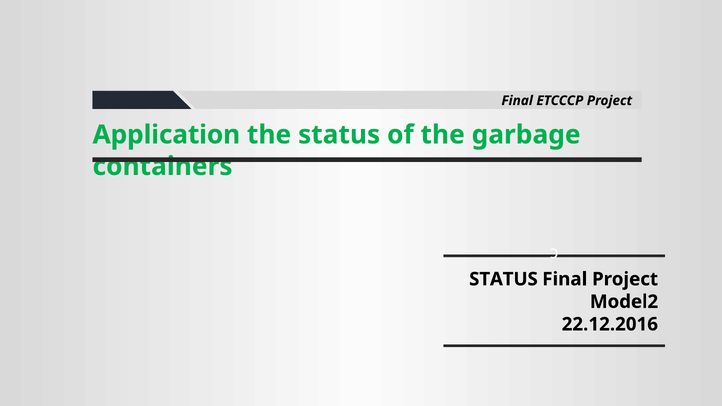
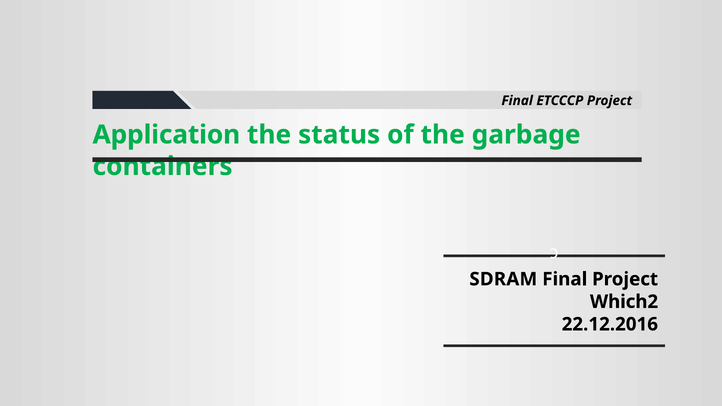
STATUS: STATUS -> SDRAM (503, 279)
Model2: Model2 -> Which2 (624, 302)
